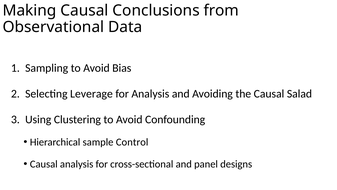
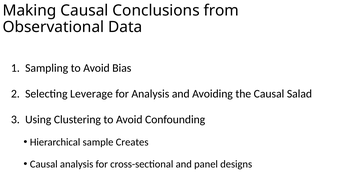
Control: Control -> Creates (132, 142)
